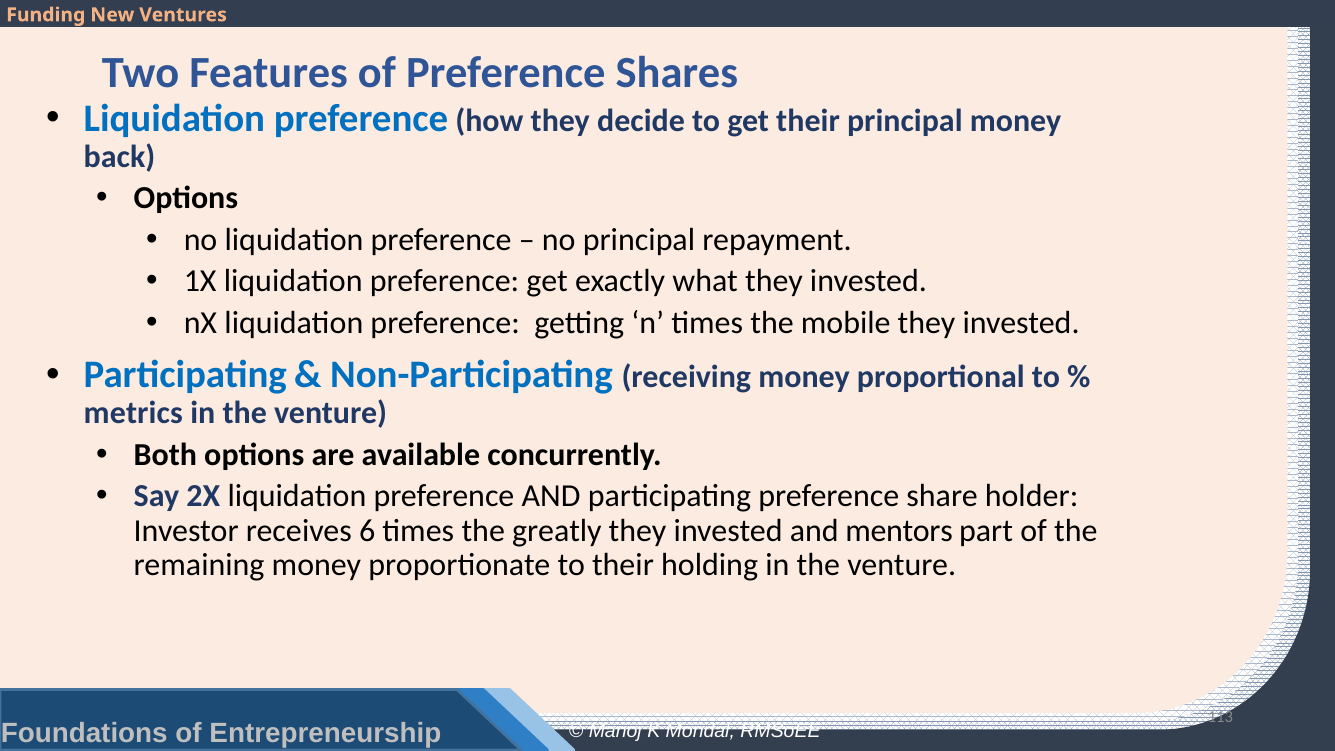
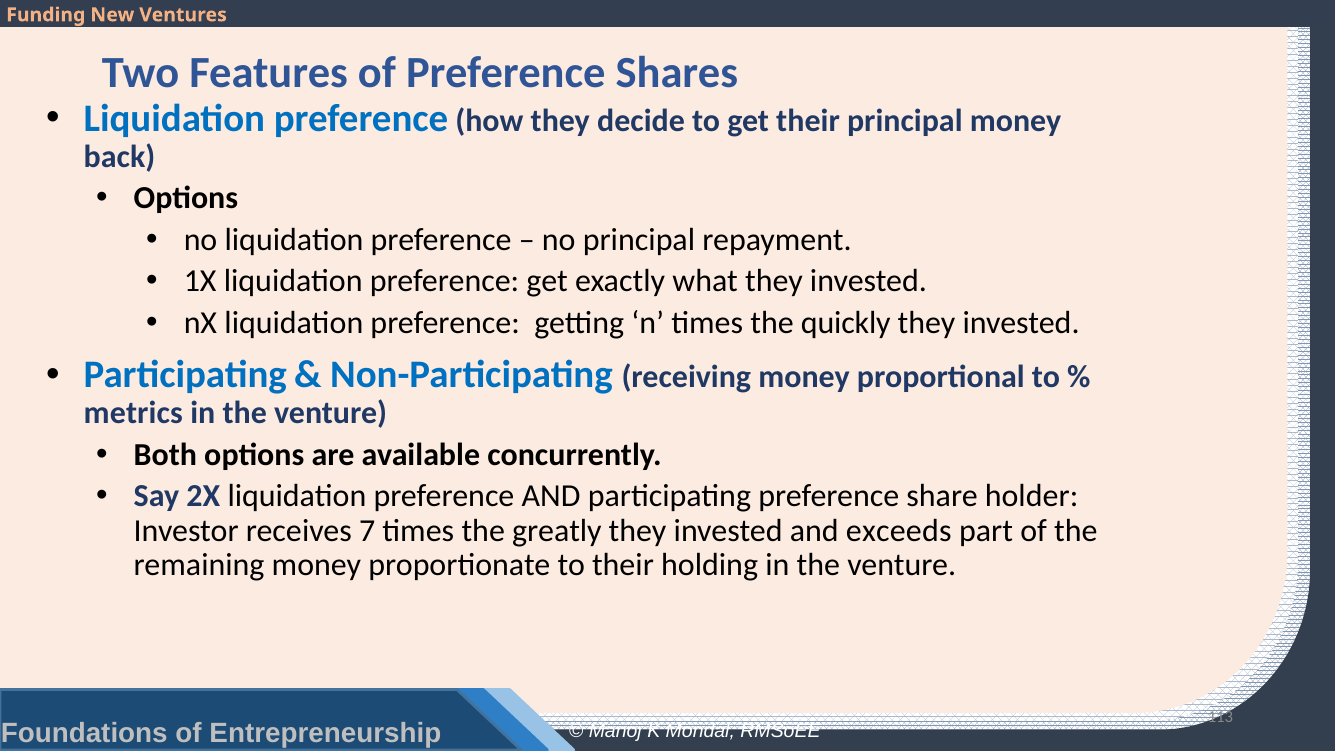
mobile: mobile -> quickly (846, 323)
6: 6 -> 7 (367, 531)
mentors: mentors -> exceeds (899, 531)
